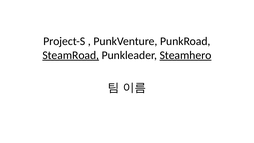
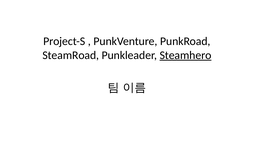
SteamRoad underline: present -> none (71, 55)
